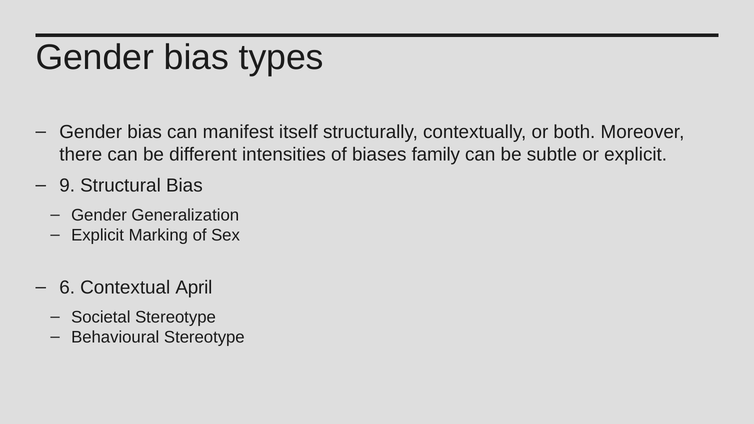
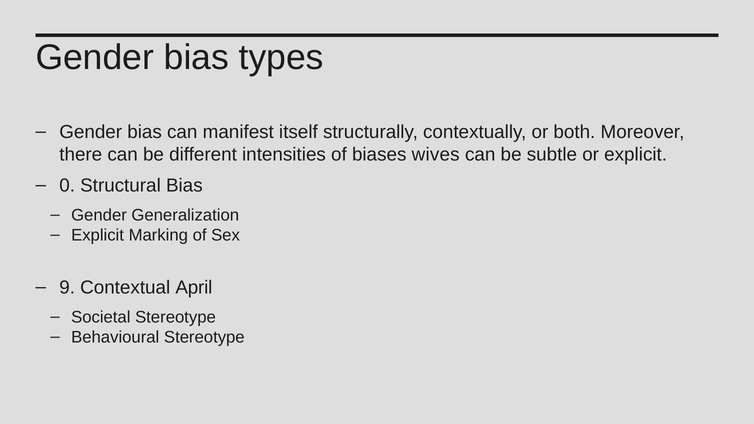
family: family -> wives (436, 155)
9: 9 -> 0 (67, 186)
6: 6 -> 9 (67, 288)
